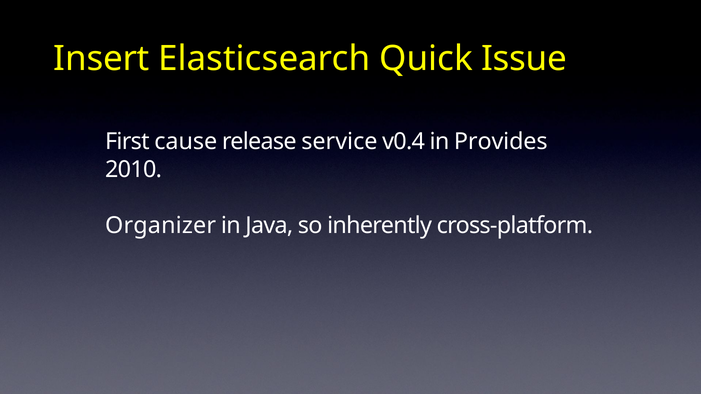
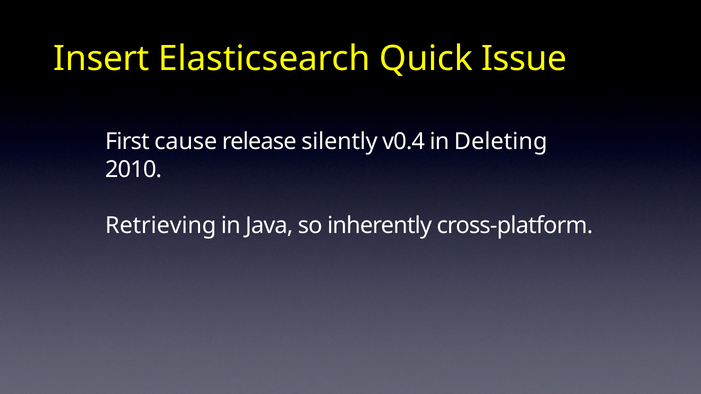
service: service -> silently (339, 141)
Provides: Provides -> Deleting (501, 141)
Organizer: Organizer -> Retrieving (161, 226)
